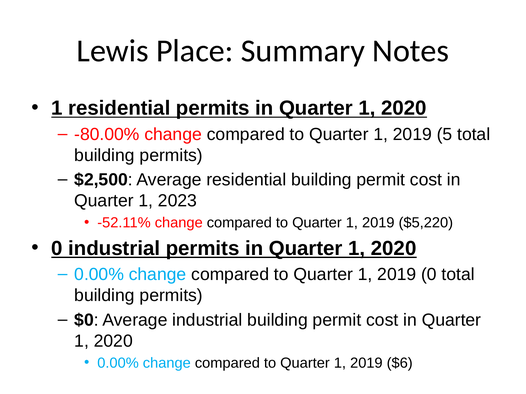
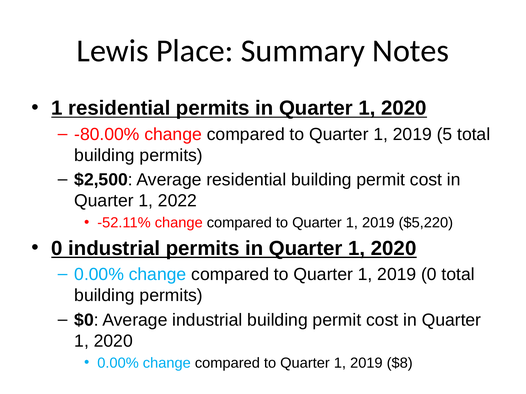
2023: 2023 -> 2022 (177, 201)
$6: $6 -> $8 (400, 363)
